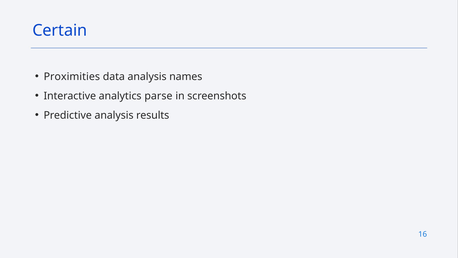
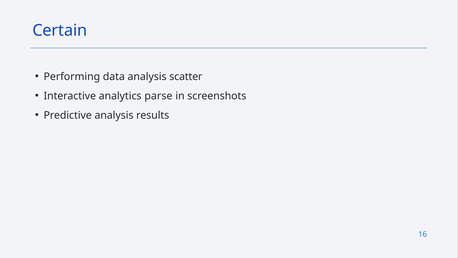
Proximities: Proximities -> Performing (72, 77)
names: names -> scatter (186, 77)
